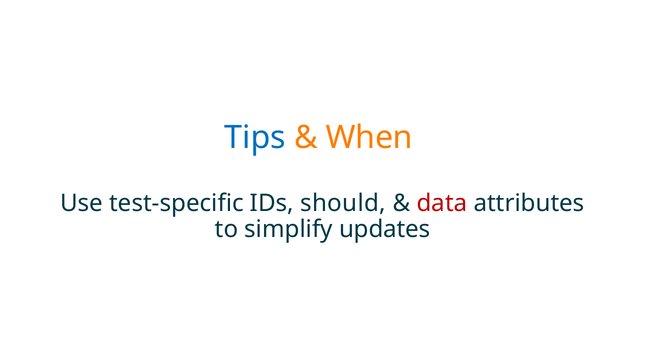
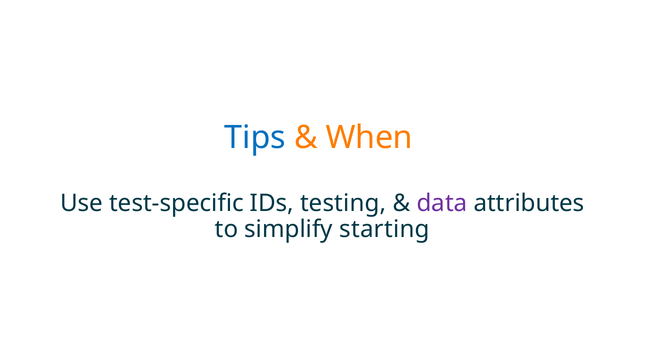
should: should -> testing (343, 203)
data colour: red -> purple (442, 203)
updates: updates -> starting (384, 229)
